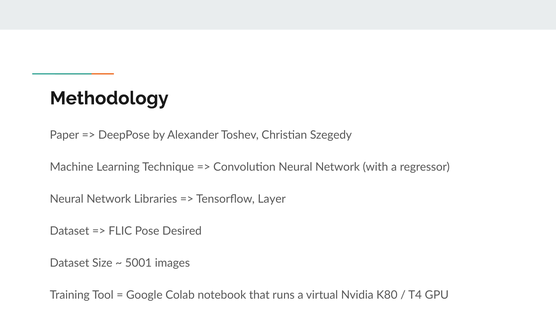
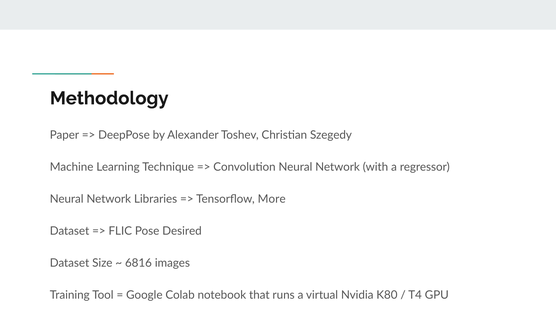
Layer: Layer -> More (272, 199)
5001: 5001 -> 6816 (138, 263)
